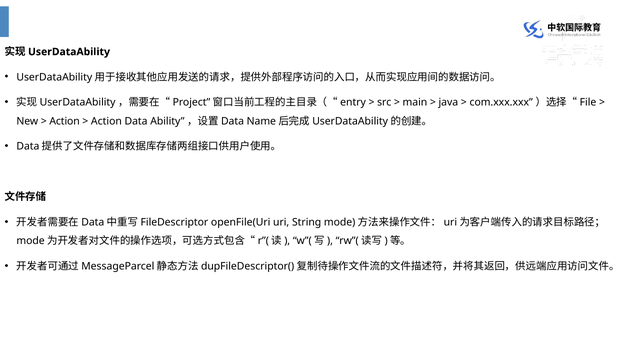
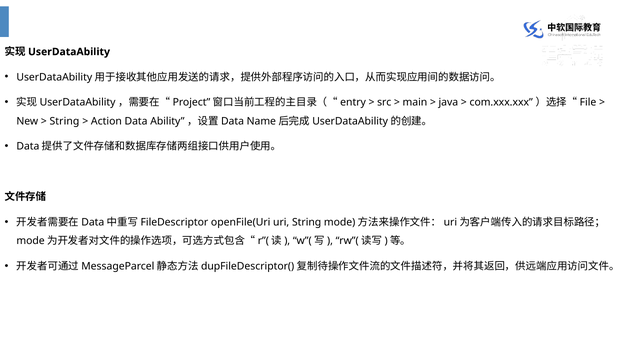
Action: Action -> String (64, 121)
